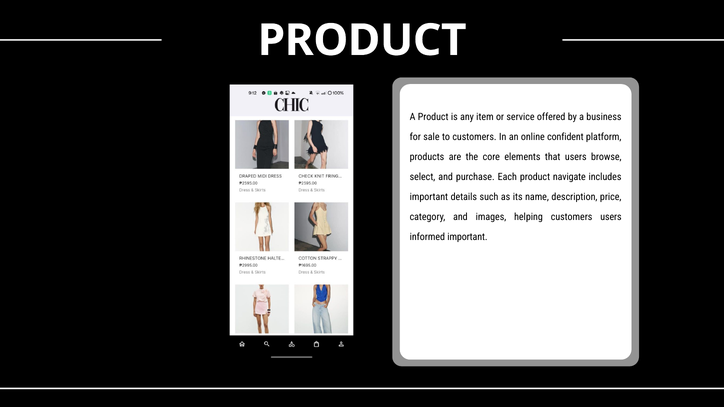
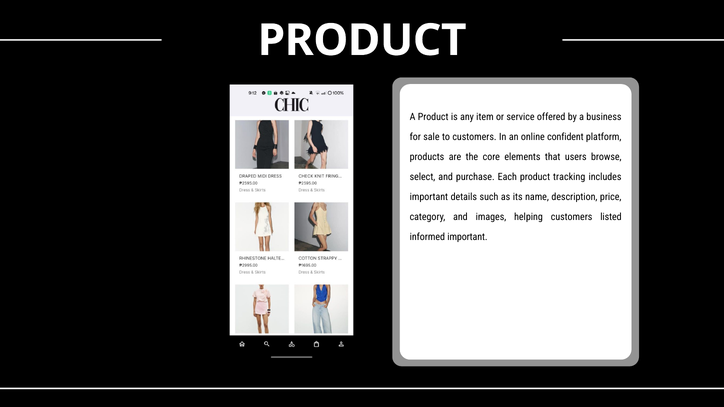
navigate: navigate -> tracking (569, 177)
customers users: users -> listed (611, 217)
